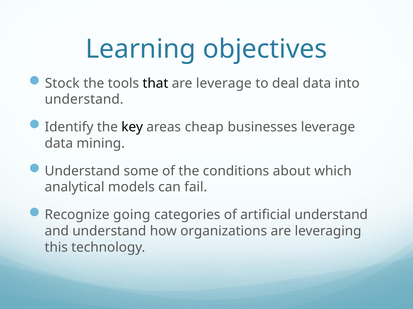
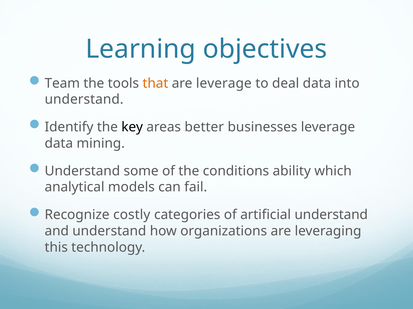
Stock: Stock -> Team (62, 83)
that colour: black -> orange (155, 83)
cheap: cheap -> better (204, 127)
about: about -> ability (292, 171)
going: going -> costly (132, 215)
